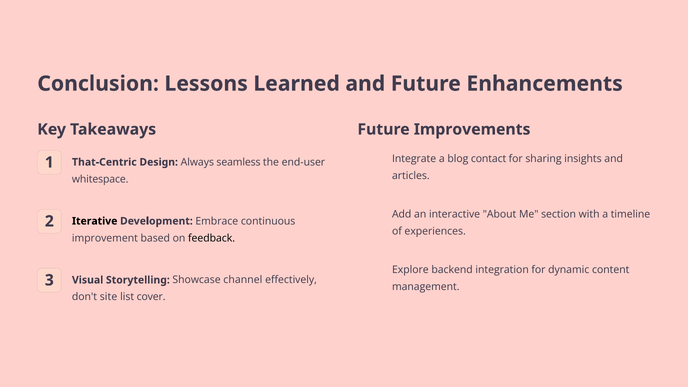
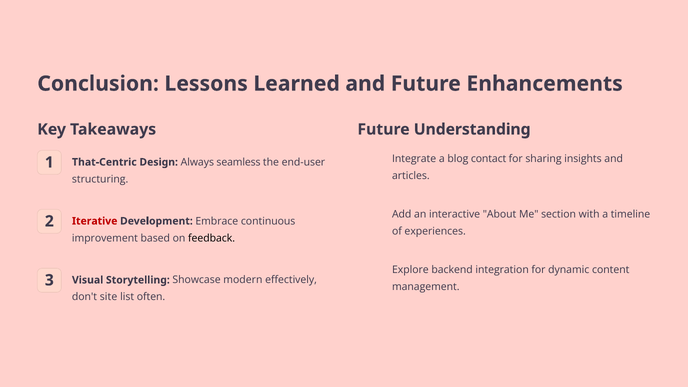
Improvements: Improvements -> Understanding (472, 129)
whitespace: whitespace -> structuring (100, 179)
Iterative colour: black -> red (95, 221)
channel: channel -> modern (243, 280)
cover: cover -> often (151, 297)
